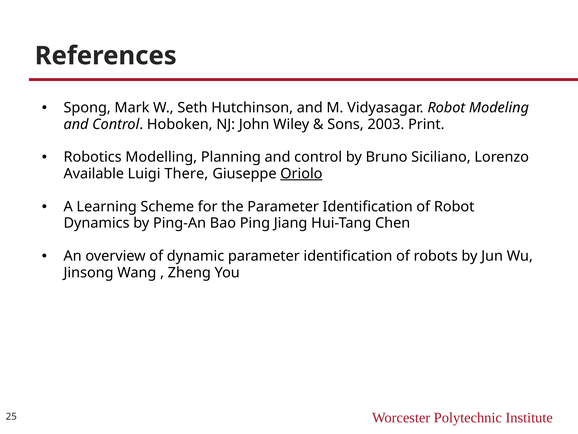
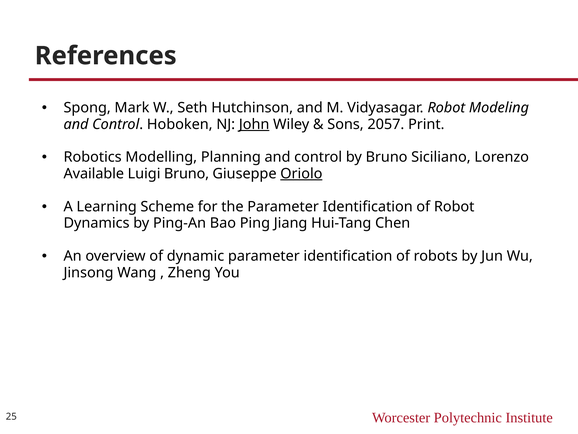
John underline: none -> present (254, 124)
2003: 2003 -> 2057 (386, 124)
Luigi There: There -> Bruno (187, 174)
